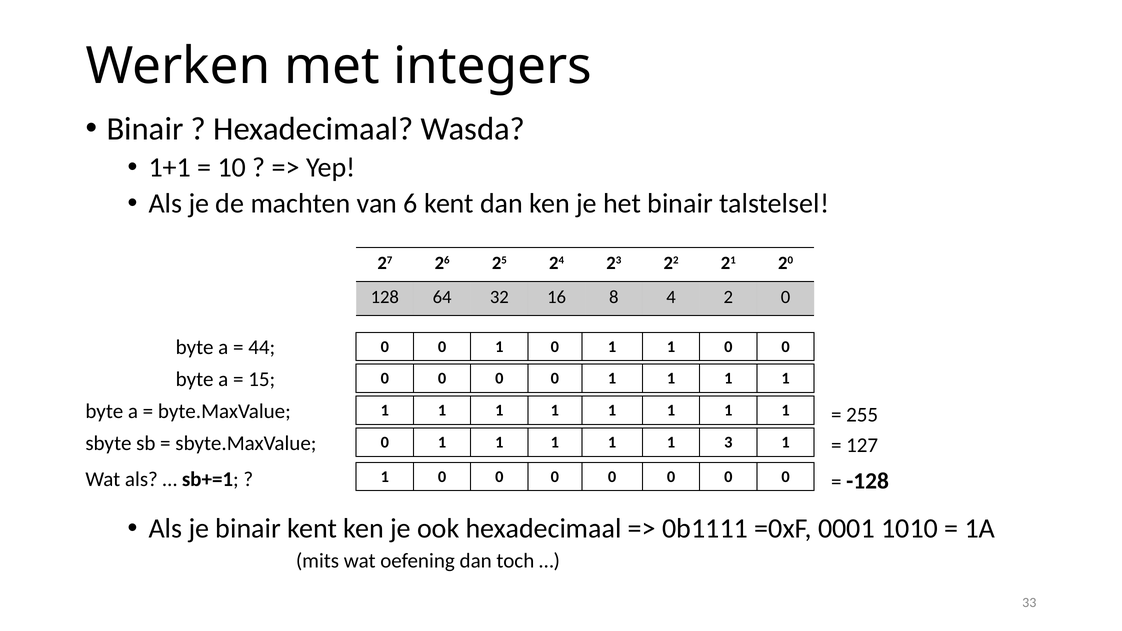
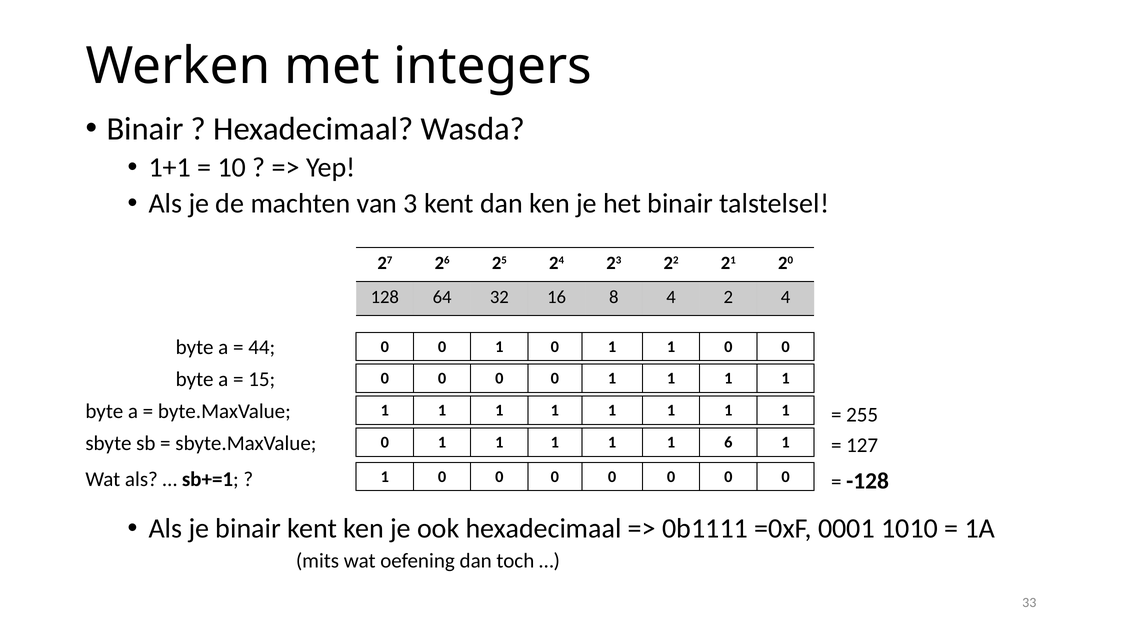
6: 6 -> 3 (411, 204)
2 0: 0 -> 4 (786, 297)
3: 3 -> 6 (728, 442)
